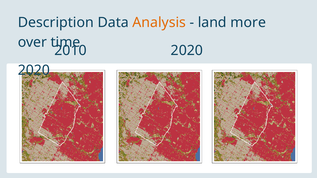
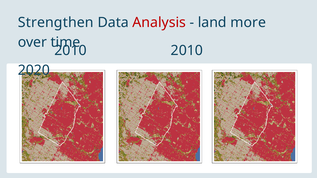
Description: Description -> Strengthen (56, 23)
Analysis colour: orange -> red (159, 23)
2020: 2020 -> 2010 (187, 51)
